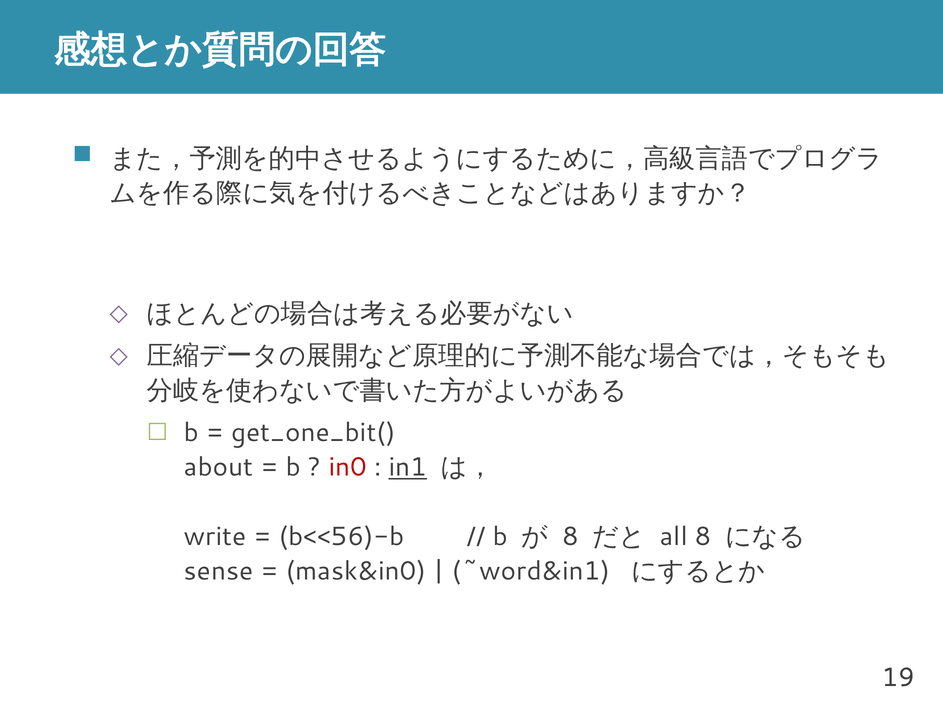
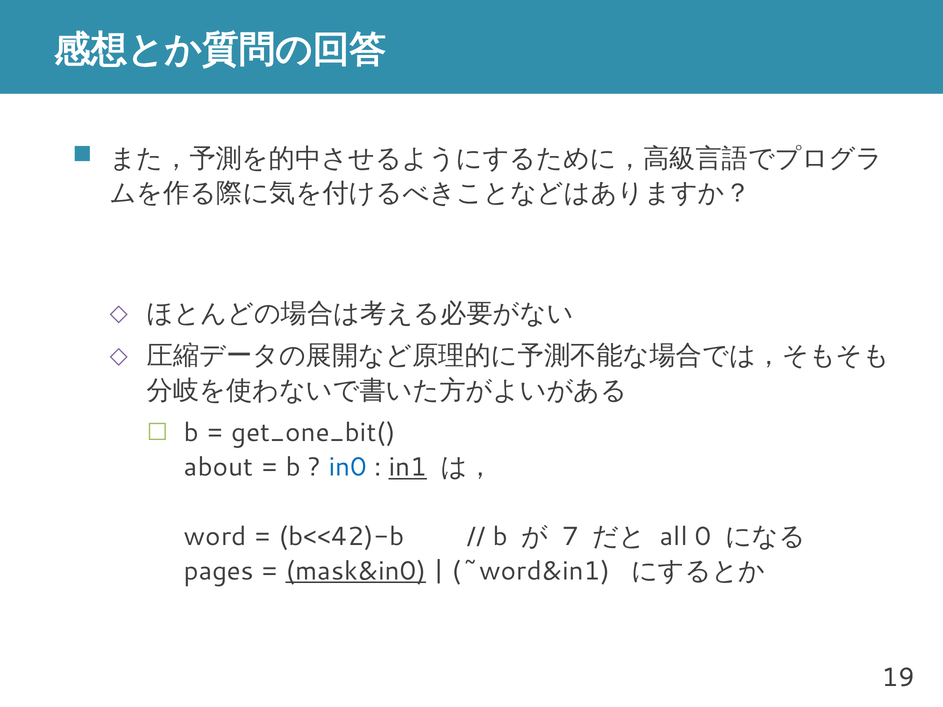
in0 colour: red -> blue (348, 467)
write: write -> word (215, 537)
b<<56)-b: b<<56)-b -> b<<42)-b (342, 537)
8: 8 -> 7 (570, 537)
all 8: 8 -> 0 (703, 537)
sense: sense -> pages (219, 571)
mask&in0 underline: none -> present (356, 571)
